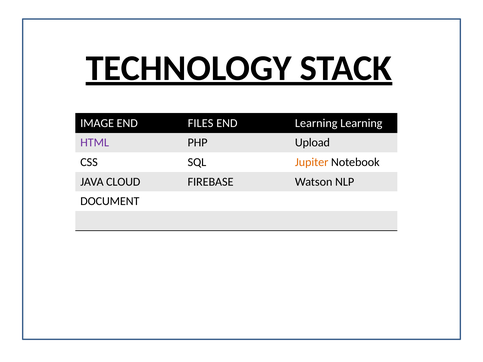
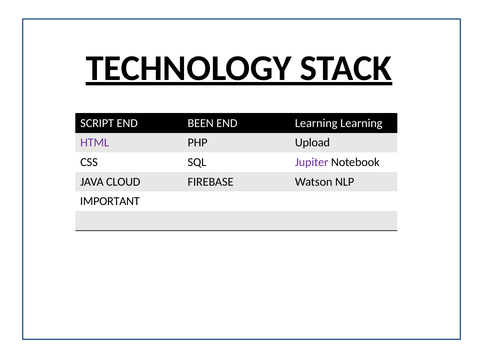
IMAGE: IMAGE -> SCRIPT (97, 123)
FILES: FILES -> BEEN (201, 123)
Jupiter colour: orange -> purple (312, 162)
DOCUMENT: DOCUMENT -> IMPORTANT (110, 201)
